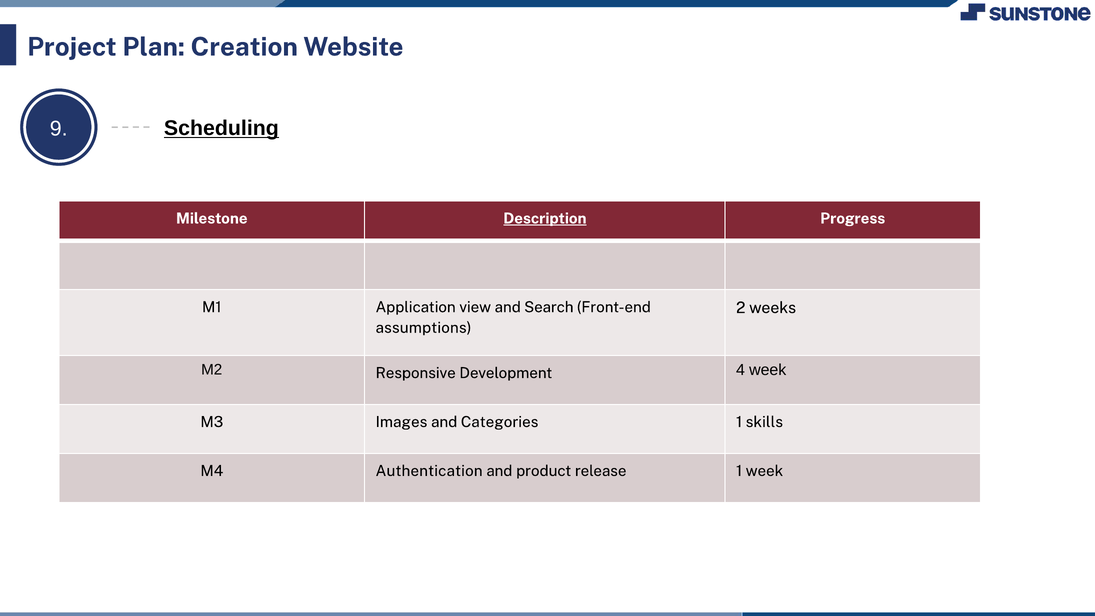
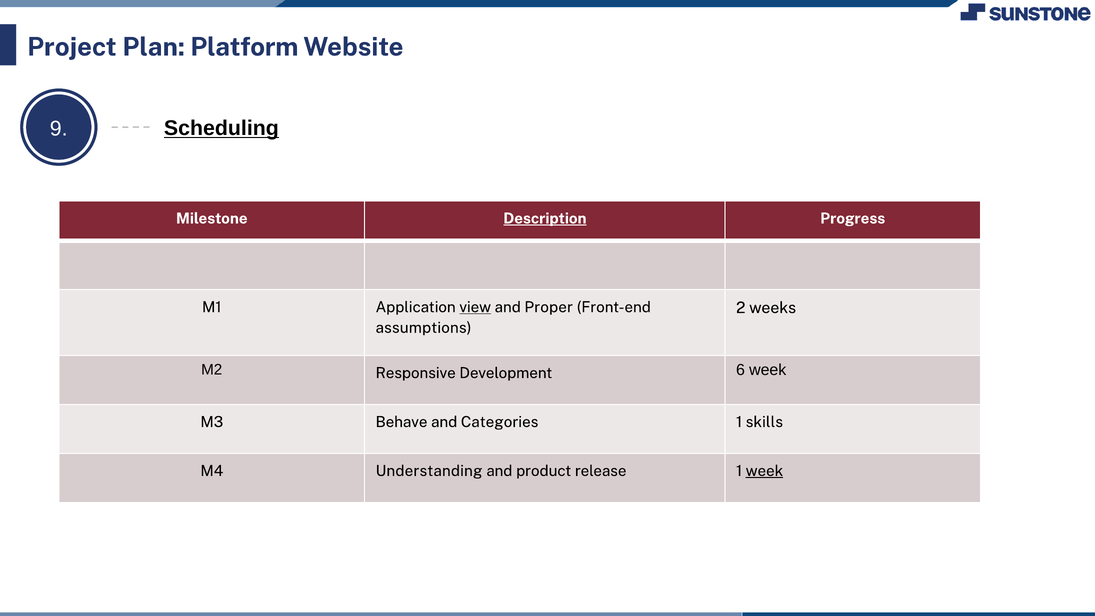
Creation: Creation -> Platform (244, 47)
view underline: none -> present (475, 307)
Search: Search -> Proper (549, 307)
4: 4 -> 6 (740, 370)
Images: Images -> Behave (401, 422)
Authentication: Authentication -> Understanding (429, 471)
week underline: none -> present (764, 471)
